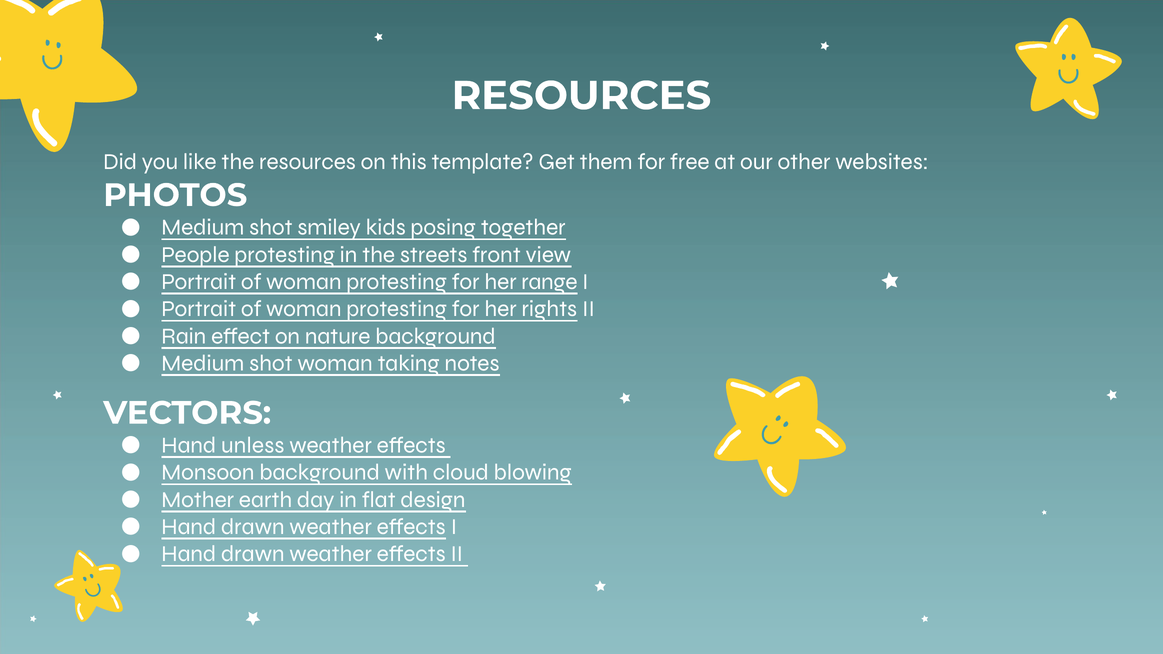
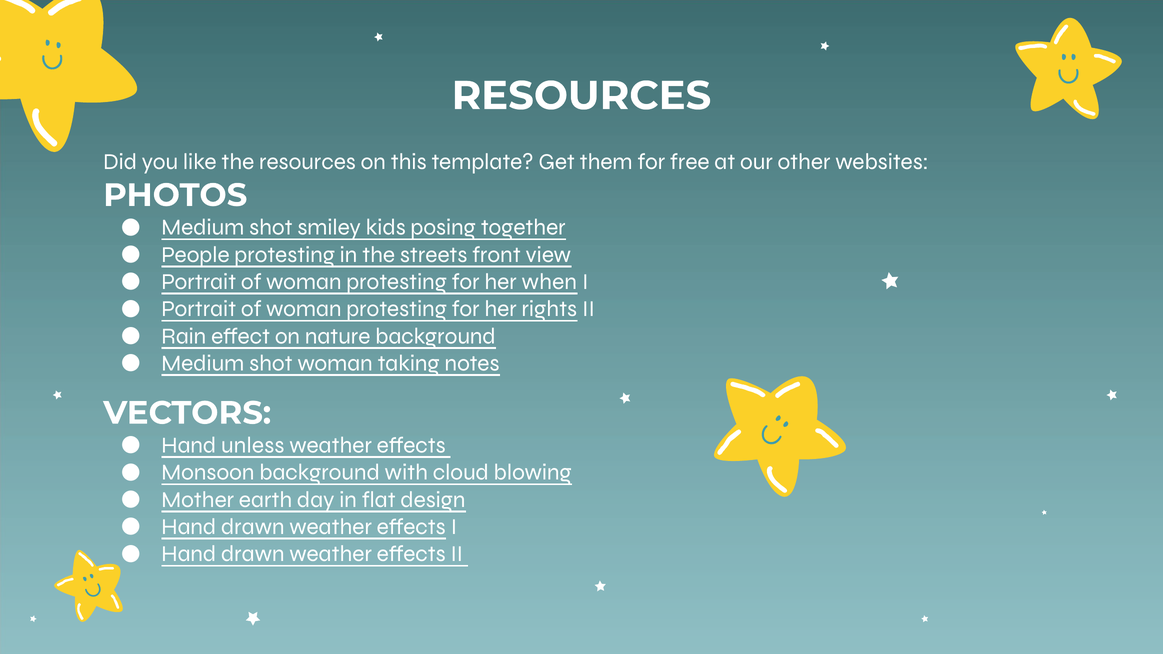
range: range -> when (549, 282)
